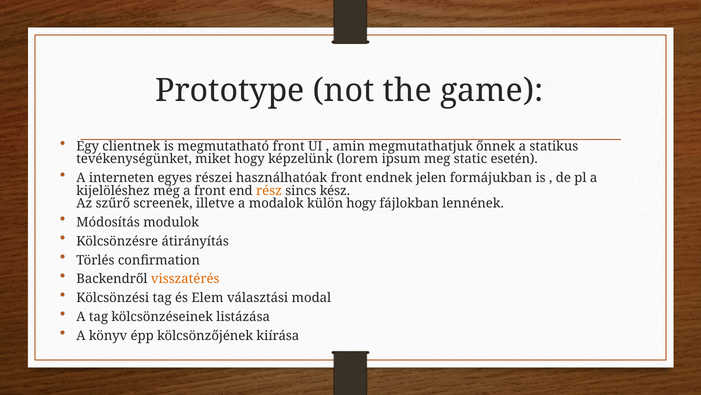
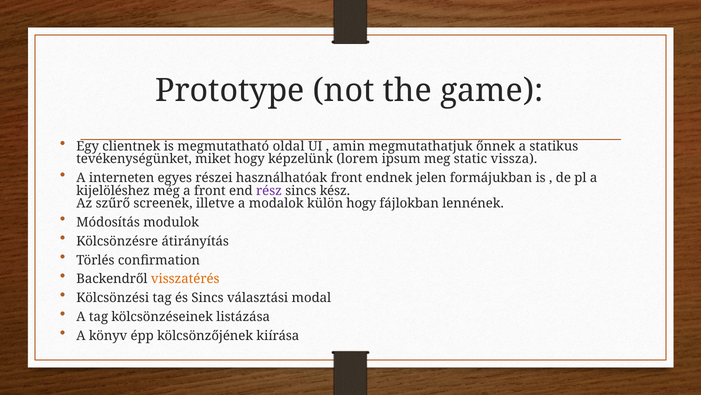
megmutatható front: front -> oldal (289, 146)
esetén: esetén -> vissza (514, 159)
rész colour: orange -> purple (269, 190)
és Elem: Elem -> Sincs (208, 298)
